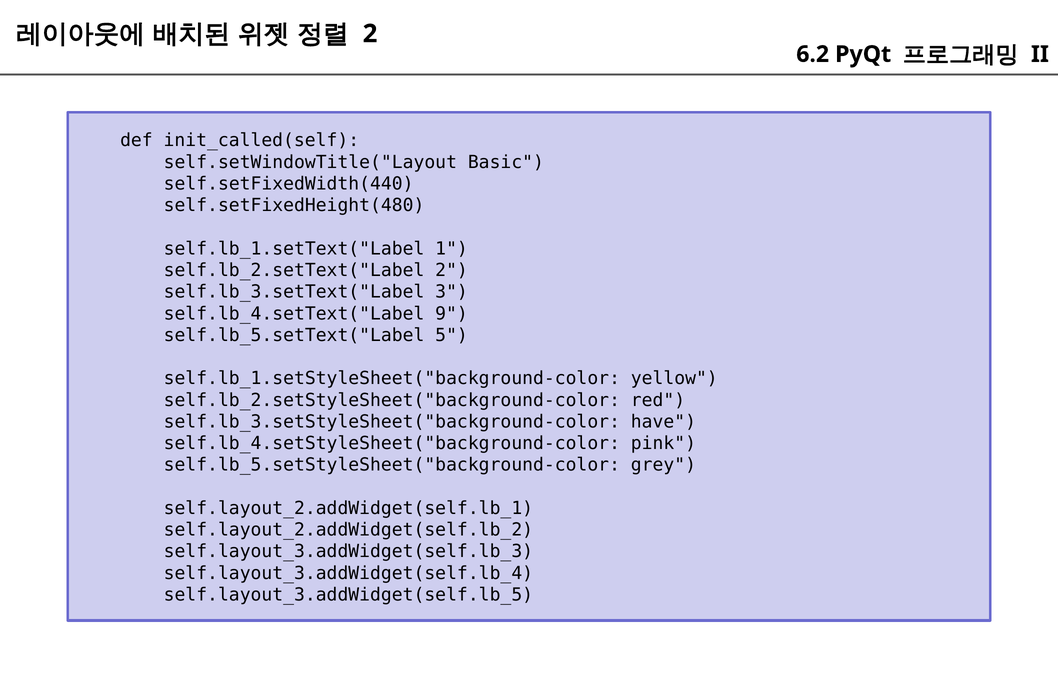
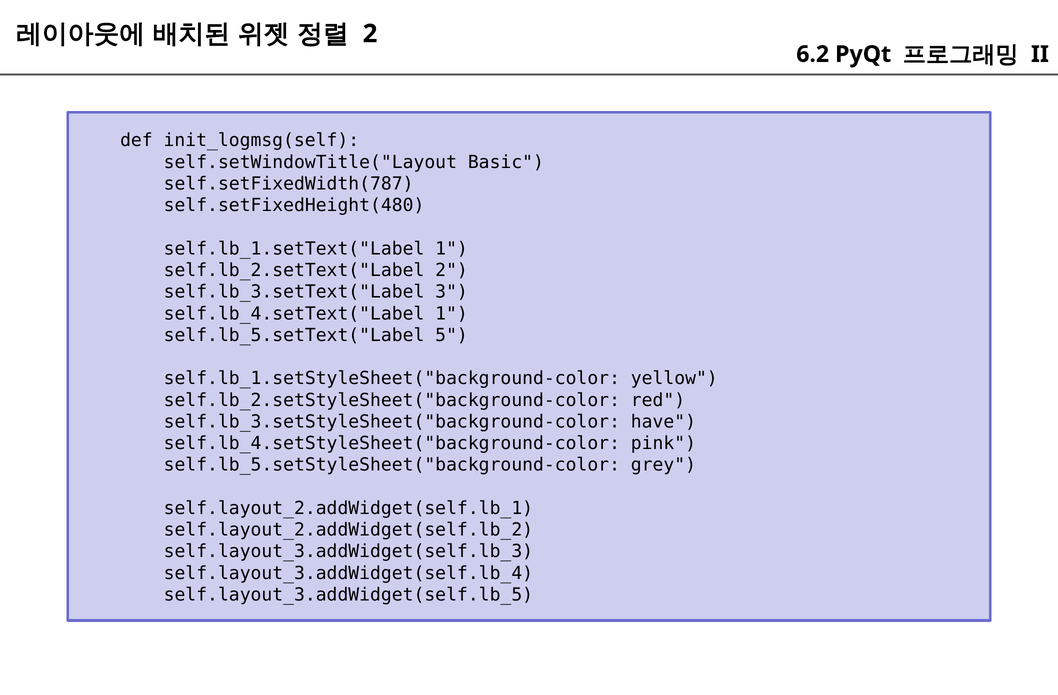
init_called(self: init_called(self -> init_logmsg(self (261, 140)
self.setFixedWidth(440: self.setFixedWidth(440 -> self.setFixedWidth(787 (289, 184)
self.lb_4.setText("Label 9: 9 -> 1 (452, 314)
